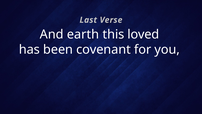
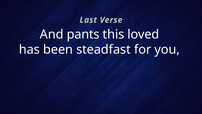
earth: earth -> pants (83, 34)
covenant: covenant -> steadfast (103, 49)
